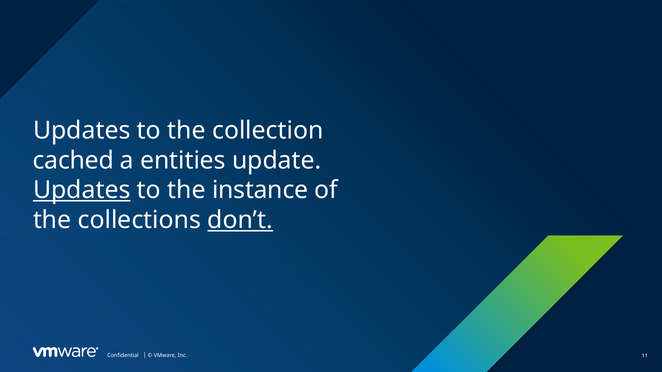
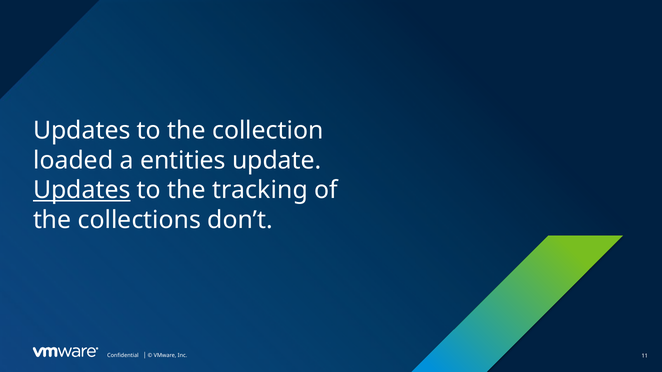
cached: cached -> loaded (73, 161)
instance: instance -> tracking (260, 190)
don’t underline: present -> none (240, 220)
